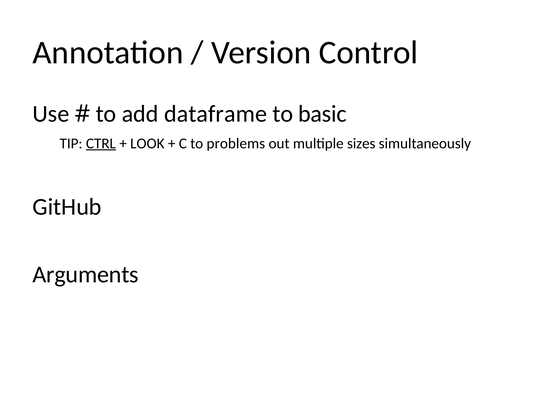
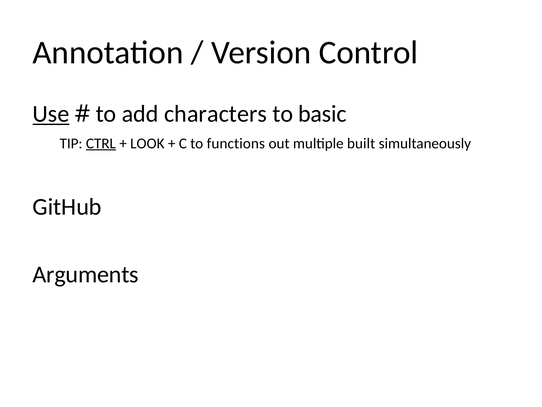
Use underline: none -> present (51, 114)
dataframe: dataframe -> characters (216, 114)
problems: problems -> functions (236, 143)
sizes: sizes -> built (361, 143)
